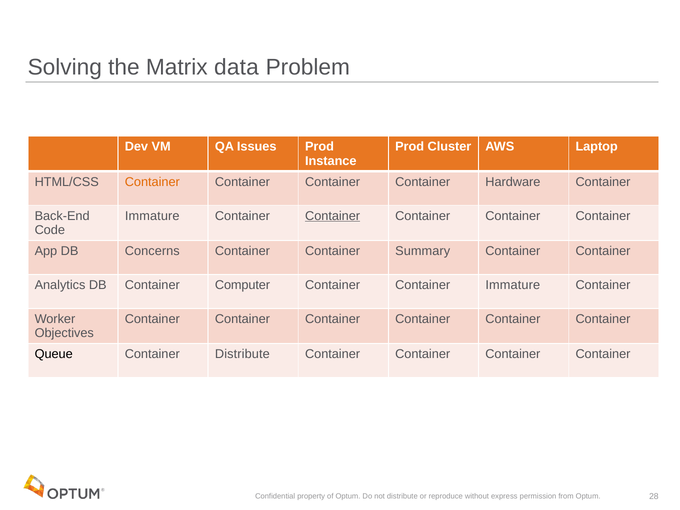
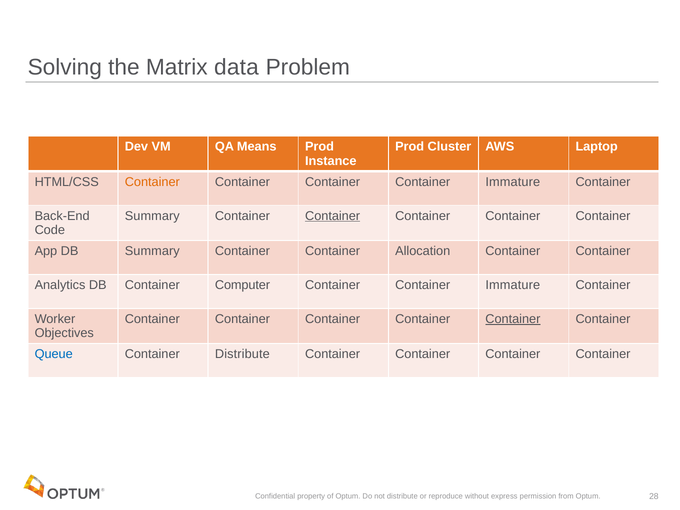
Issues: Issues -> Means (257, 147)
Container Container Container Hardware: Hardware -> Immature (513, 182)
Immature: Immature -> Summary (152, 216)
DB Concerns: Concerns -> Summary (152, 251)
Summary: Summary -> Allocation (423, 251)
Container underline: none -> present (513, 319)
Queue colour: black -> blue (54, 354)
